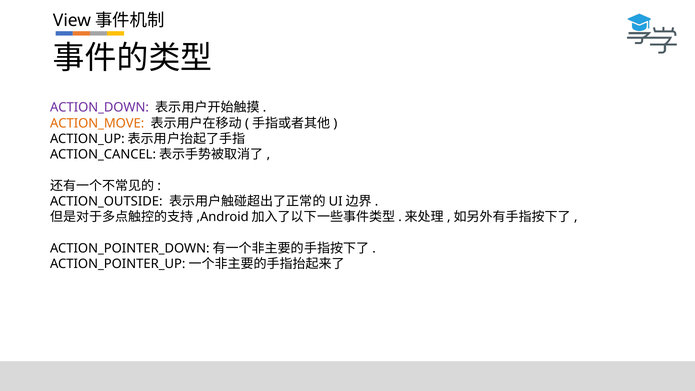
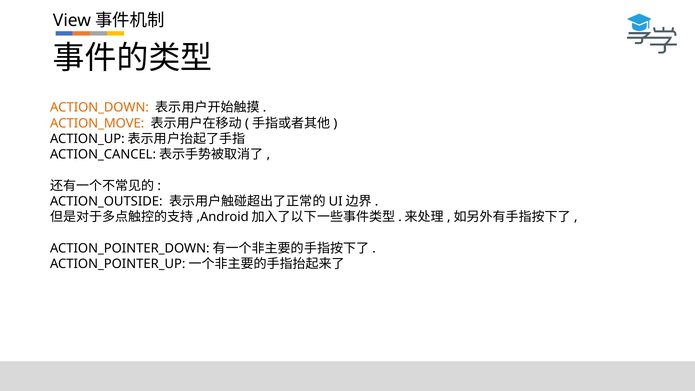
ACTION_DOWN colour: purple -> orange (99, 108)
